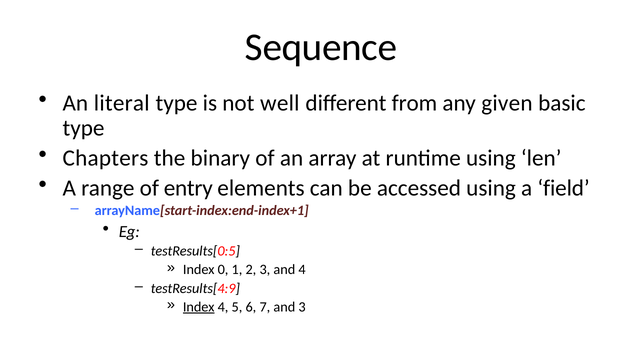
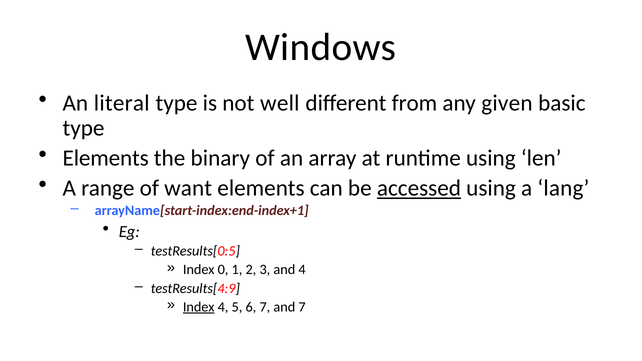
Sequence: Sequence -> Windows (321, 47)
Chapters: Chapters -> Elements (106, 158)
entry: entry -> want (188, 188)
accessed underline: none -> present (419, 188)
field: field -> lang (563, 188)
and 3: 3 -> 7 (302, 307)
